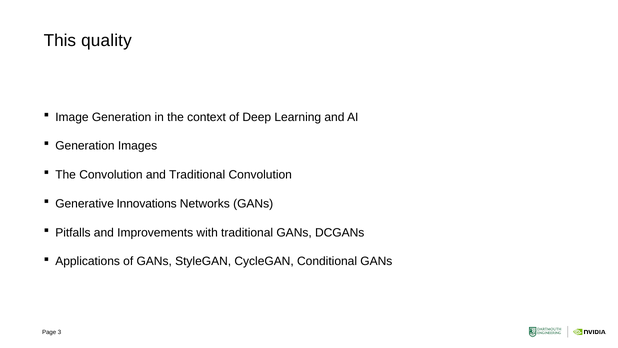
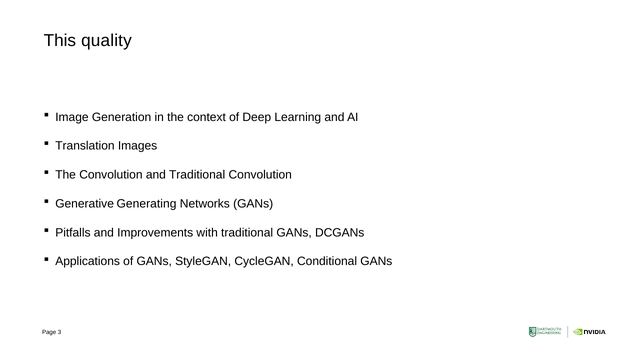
Generation: Generation -> Translation (85, 146)
Innovations: Innovations -> Generating (147, 203)
